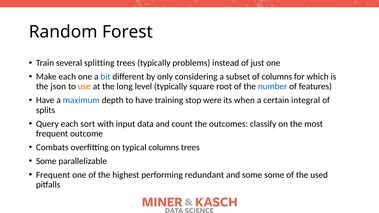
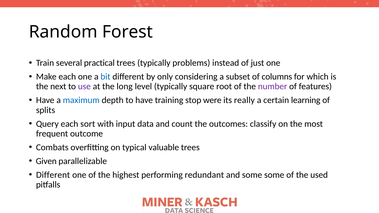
splitting: splitting -> practical (99, 63)
json: json -> next (58, 87)
use colour: orange -> purple (84, 87)
number colour: blue -> purple (273, 87)
when: when -> really (244, 100)
integral: integral -> learning (306, 100)
typical columns: columns -> valuable (164, 147)
Some: Some -> Given (46, 161)
Frequent: Frequent -> Different (53, 175)
